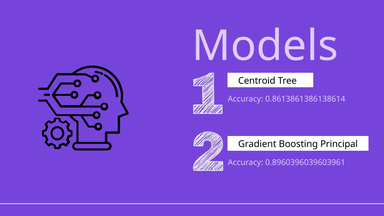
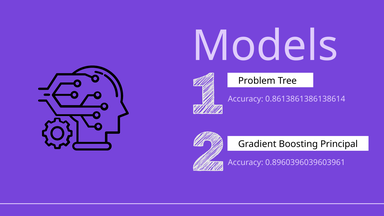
Centroid: Centroid -> Problem (257, 81)
